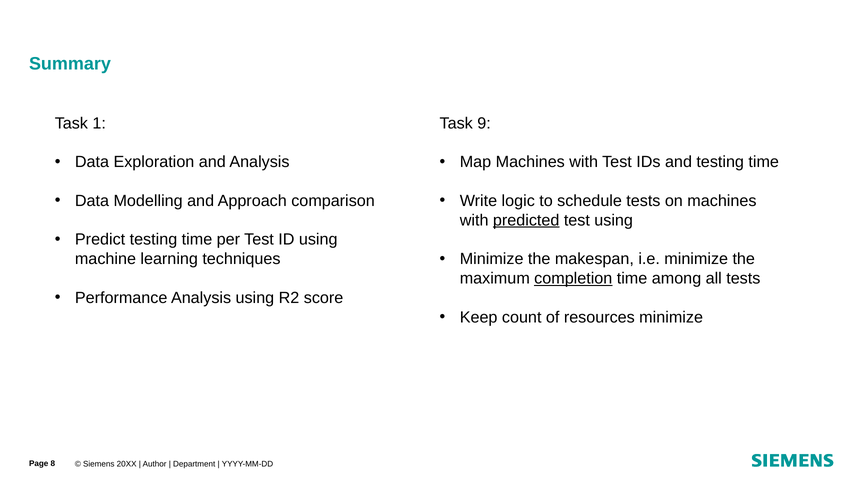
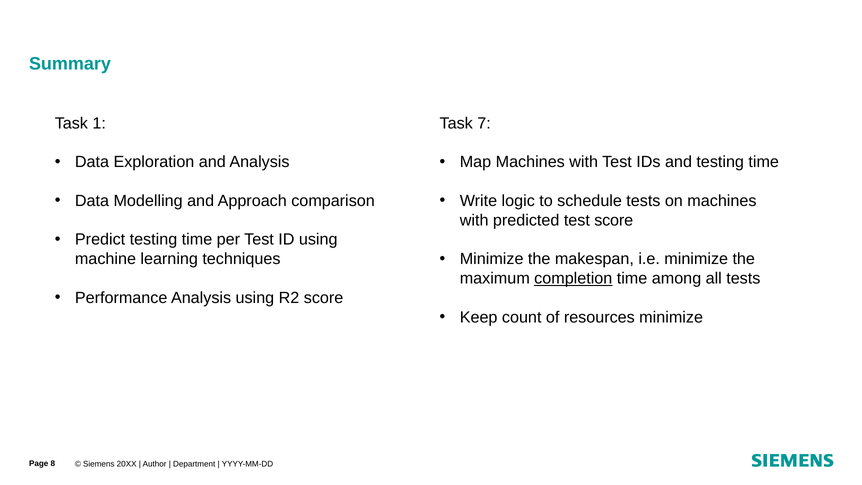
9: 9 -> 7 (484, 123)
predicted underline: present -> none (526, 220)
test using: using -> score (614, 220)
